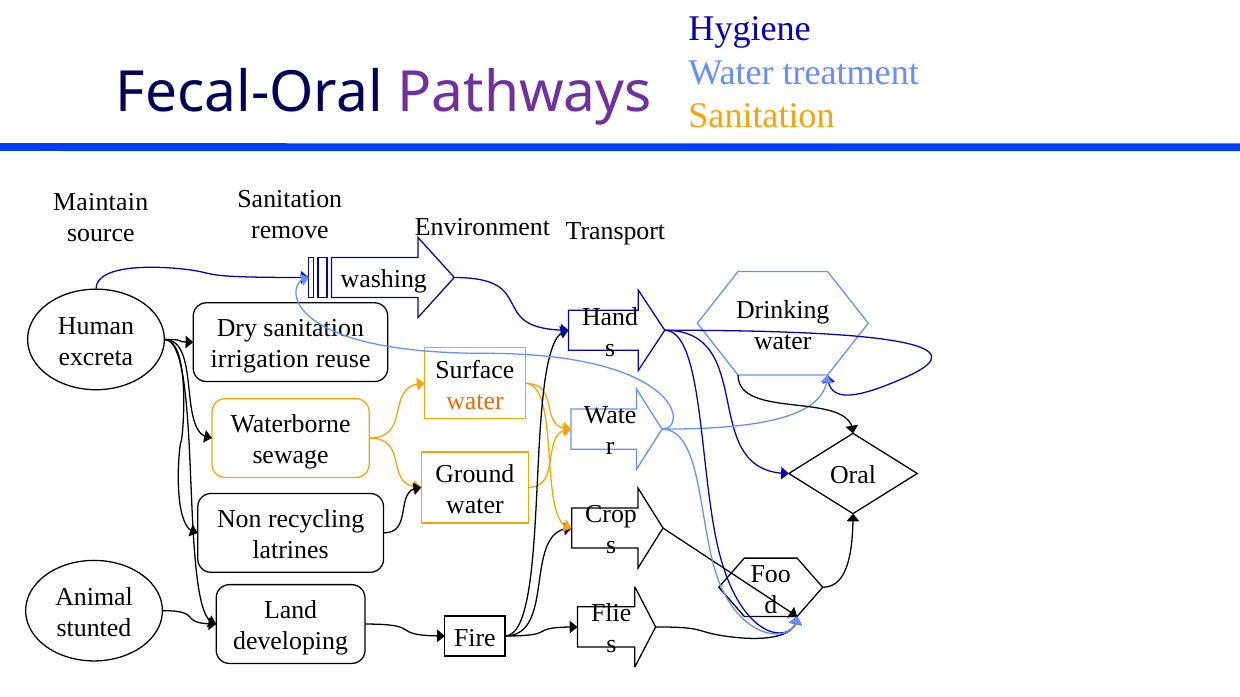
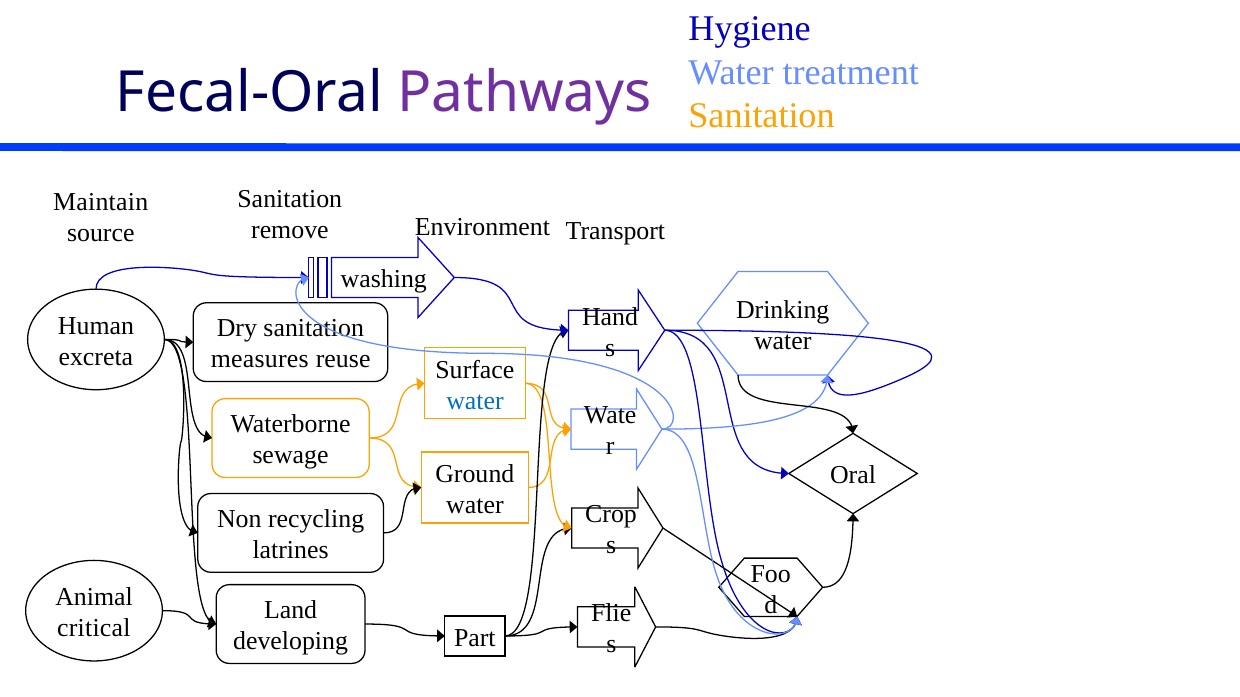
irrigation: irrigation -> measures (260, 360)
water colour: orange -> blue (475, 401)
stunted: stunted -> critical (94, 628)
Fire: Fire -> Part (475, 638)
